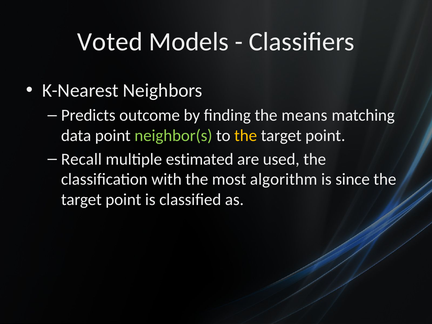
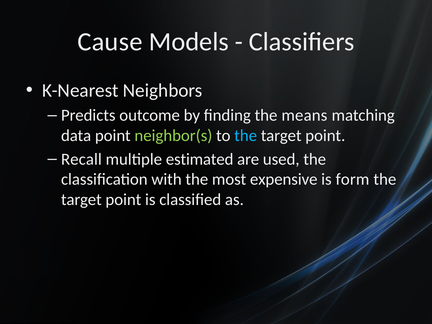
Voted: Voted -> Cause (110, 42)
the colour: yellow -> light blue (246, 136)
algorithm: algorithm -> expensive (284, 179)
since: since -> form (352, 179)
